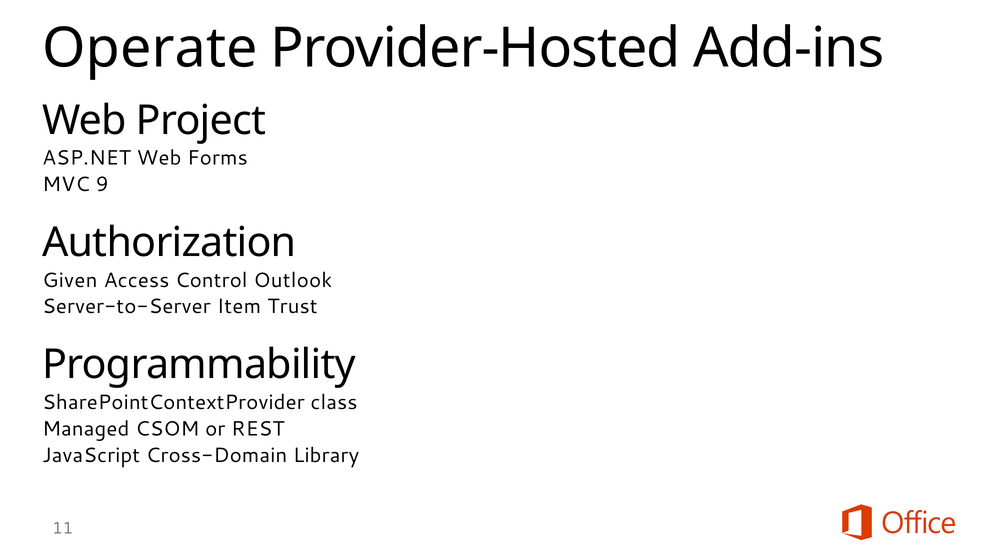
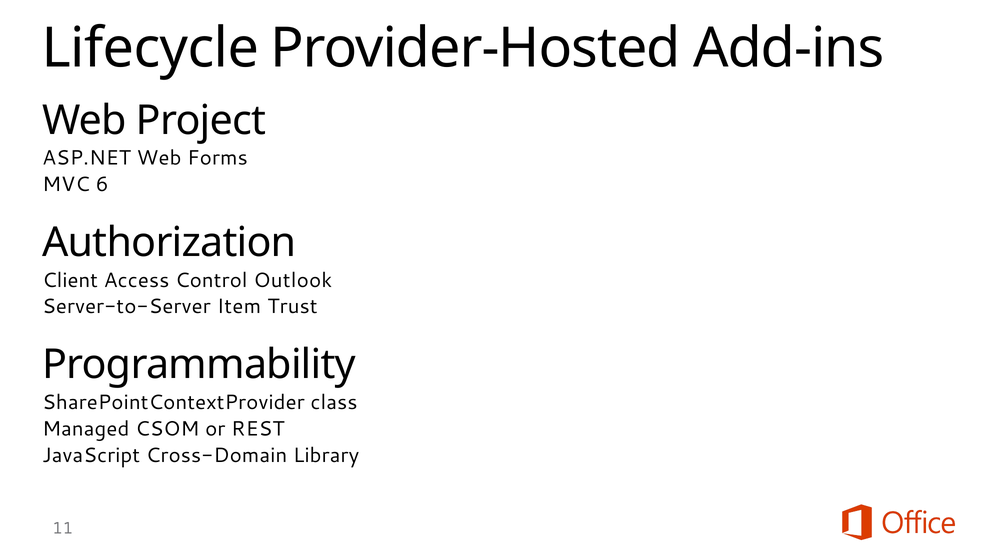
Operate: Operate -> Lifecycle (150, 48)
9: 9 -> 6 (102, 185)
Given: Given -> Client (70, 280)
